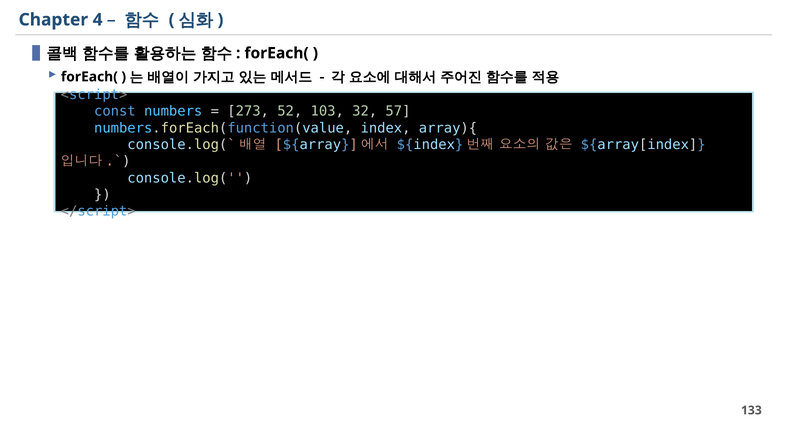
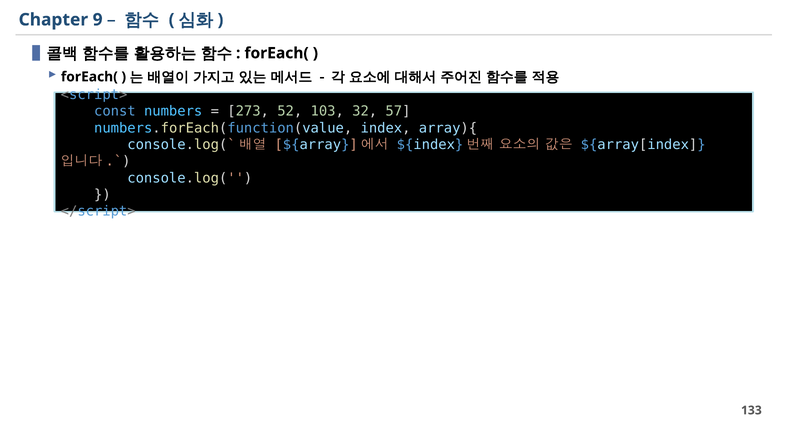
4: 4 -> 9 (98, 20)
